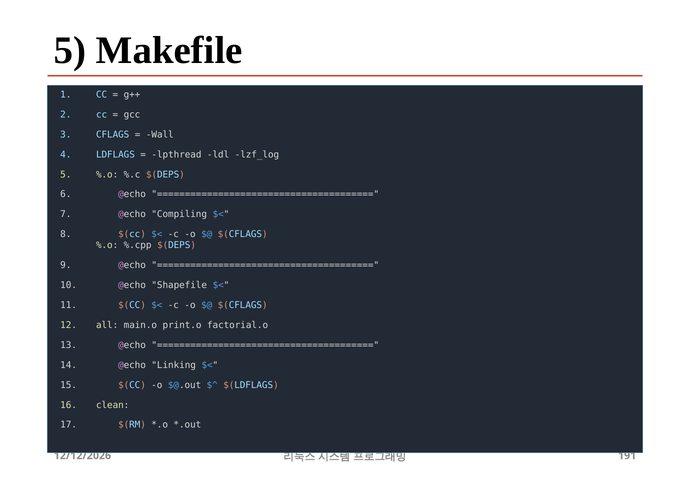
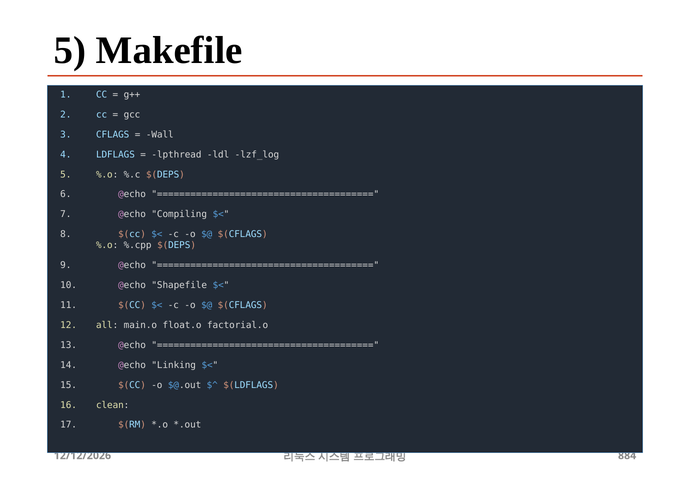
print.o: print.o -> float.o (182, 325)
191: 191 -> 884 (627, 455)
